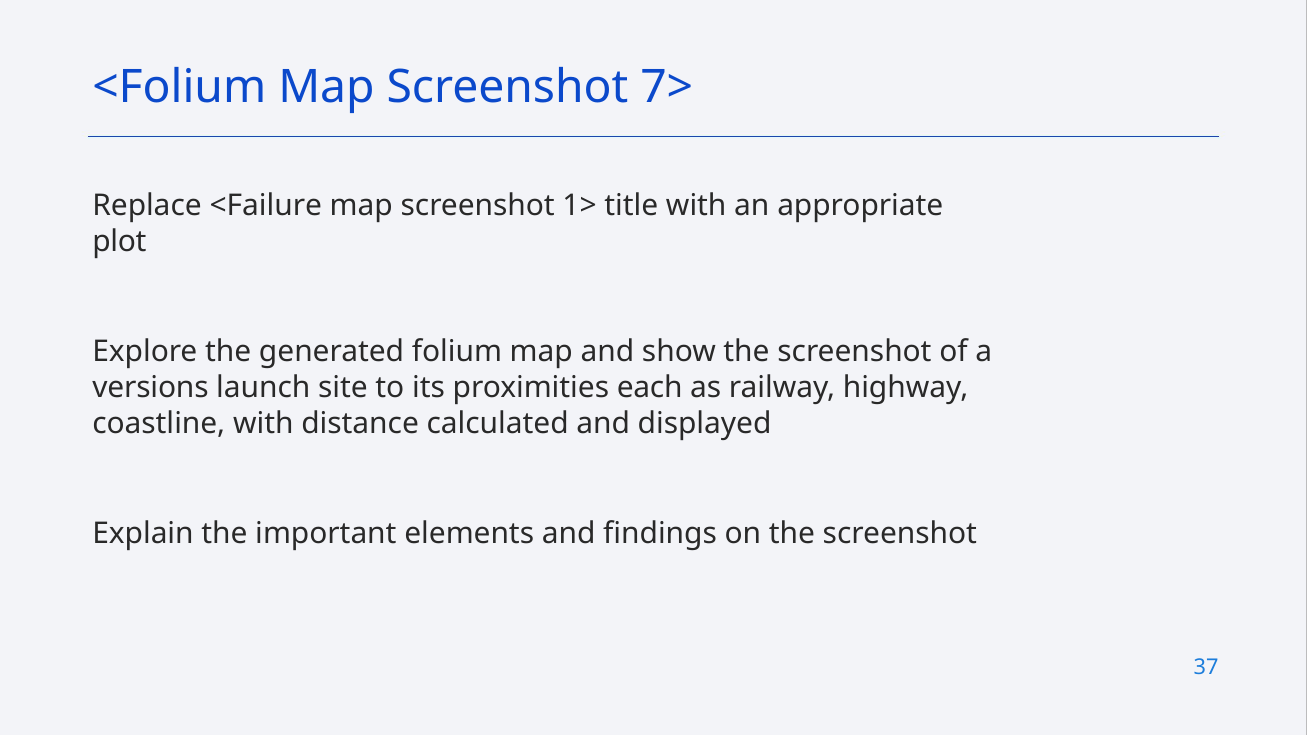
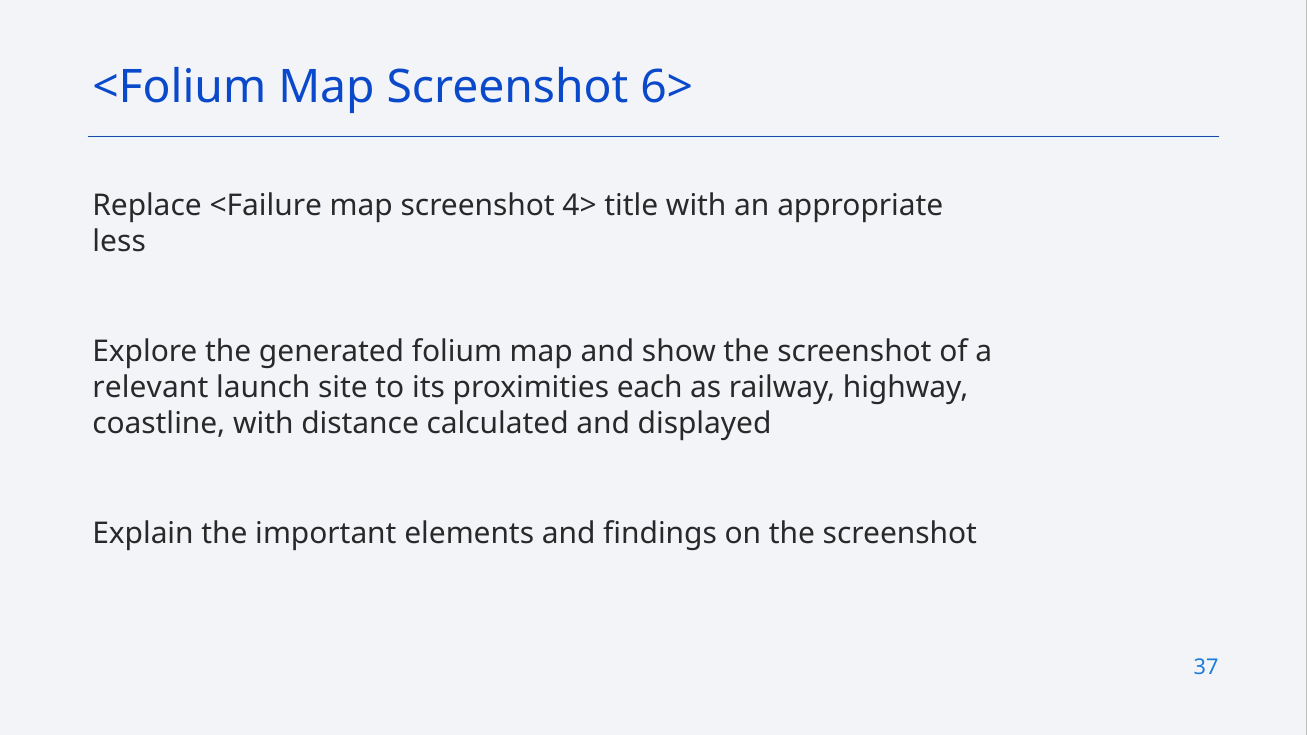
7>: 7> -> 6> (667, 87)
1>: 1> -> 4> (580, 206)
plot: plot -> less (119, 242)
versions: versions -> relevant (150, 388)
